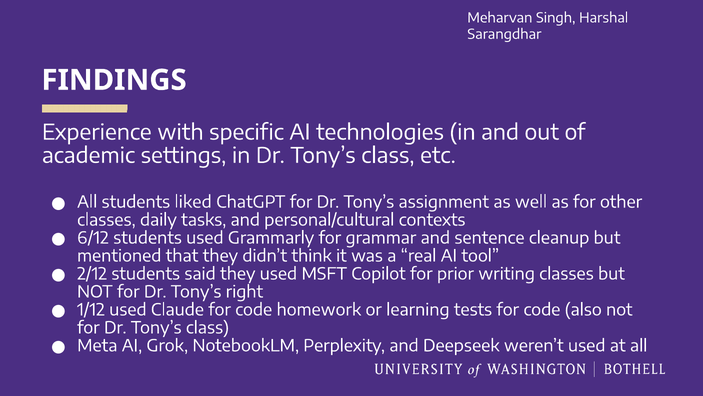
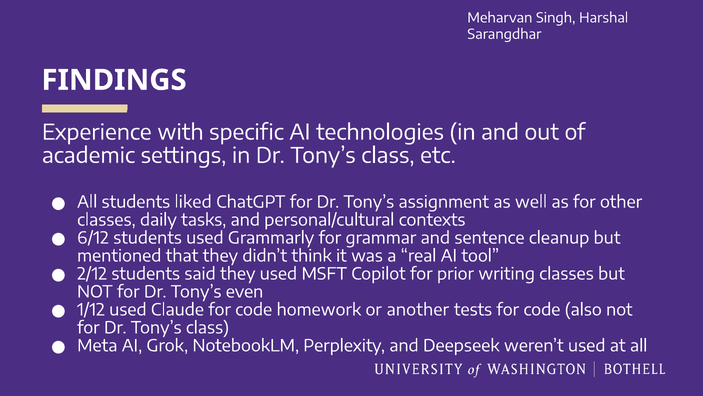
right: right -> even (244, 292)
learning: learning -> another (418, 310)
